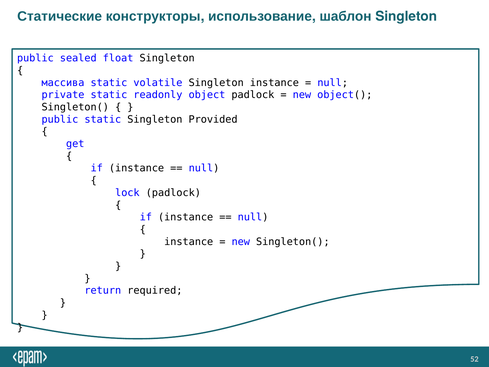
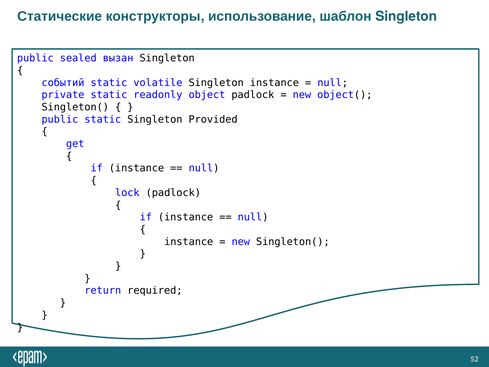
float: float -> вызан (118, 58)
массива: массива -> событий (63, 83)
